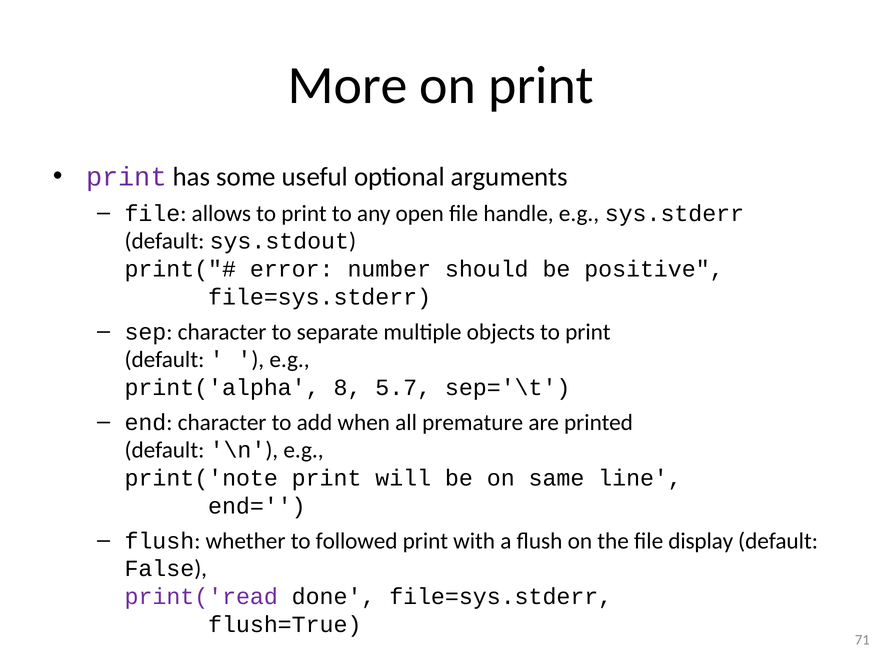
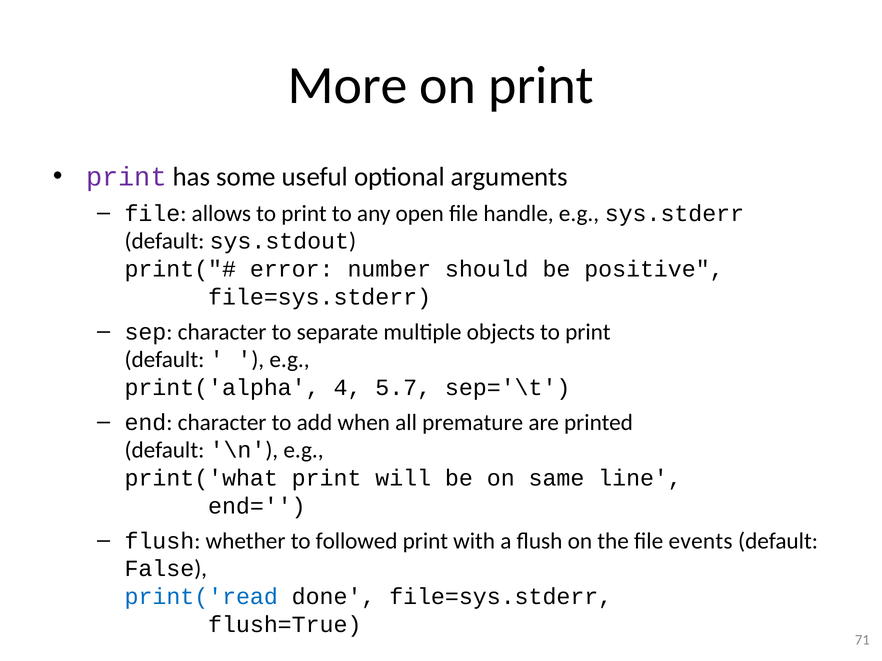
8: 8 -> 4 (348, 388)
print('note: print('note -> print('what (201, 479)
display: display -> events (701, 541)
print('read colour: purple -> blue (201, 597)
